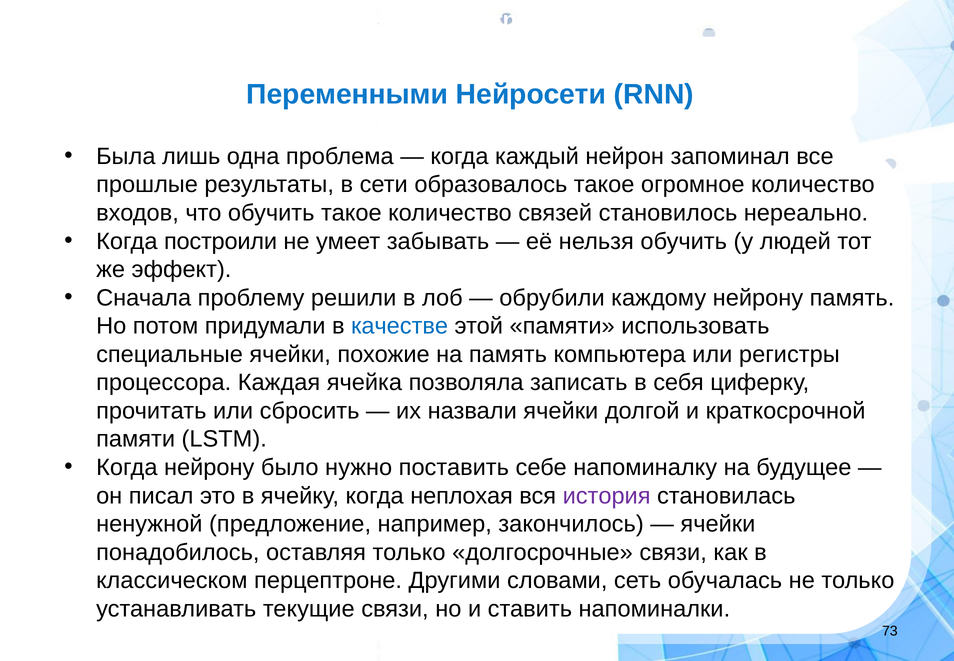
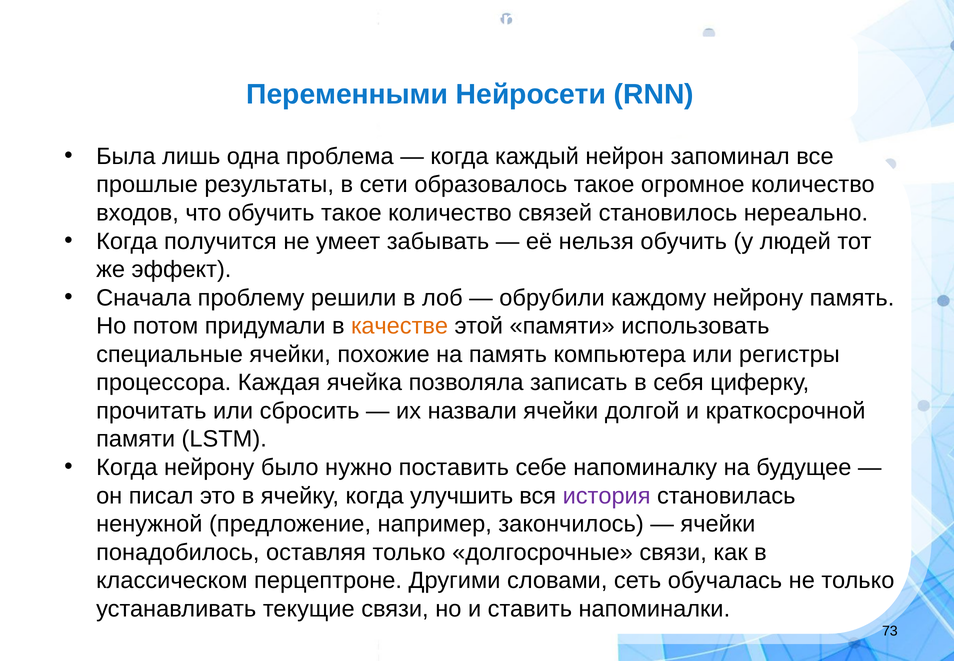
построили: построили -> получится (220, 241)
качестве colour: blue -> orange (400, 326)
неплохая: неплохая -> улучшить (462, 496)
